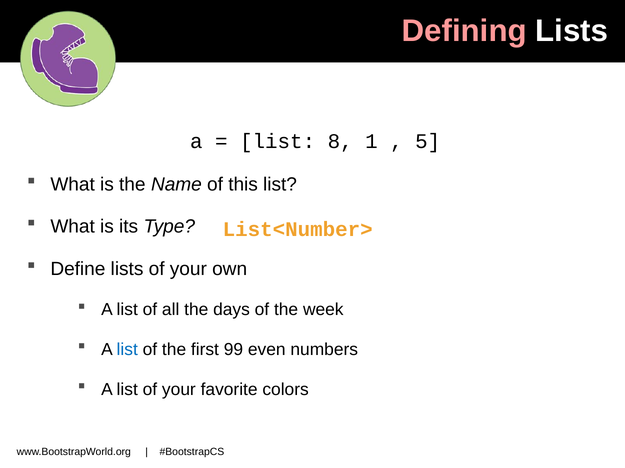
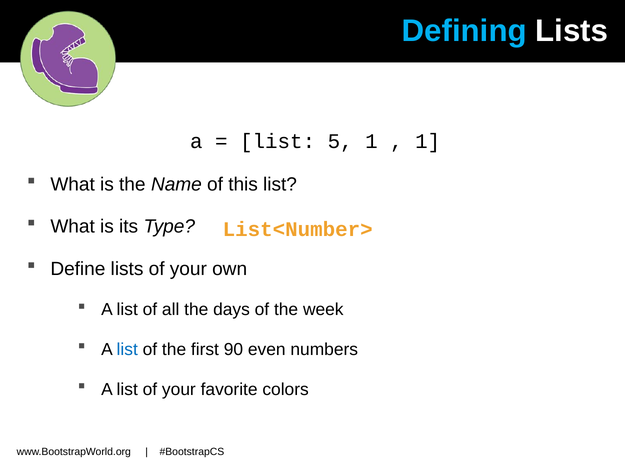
Defining colour: pink -> light blue (464, 31)
8: 8 -> 5 (340, 141)
5: 5 -> 1 (428, 141)
99: 99 -> 90 (233, 350)
